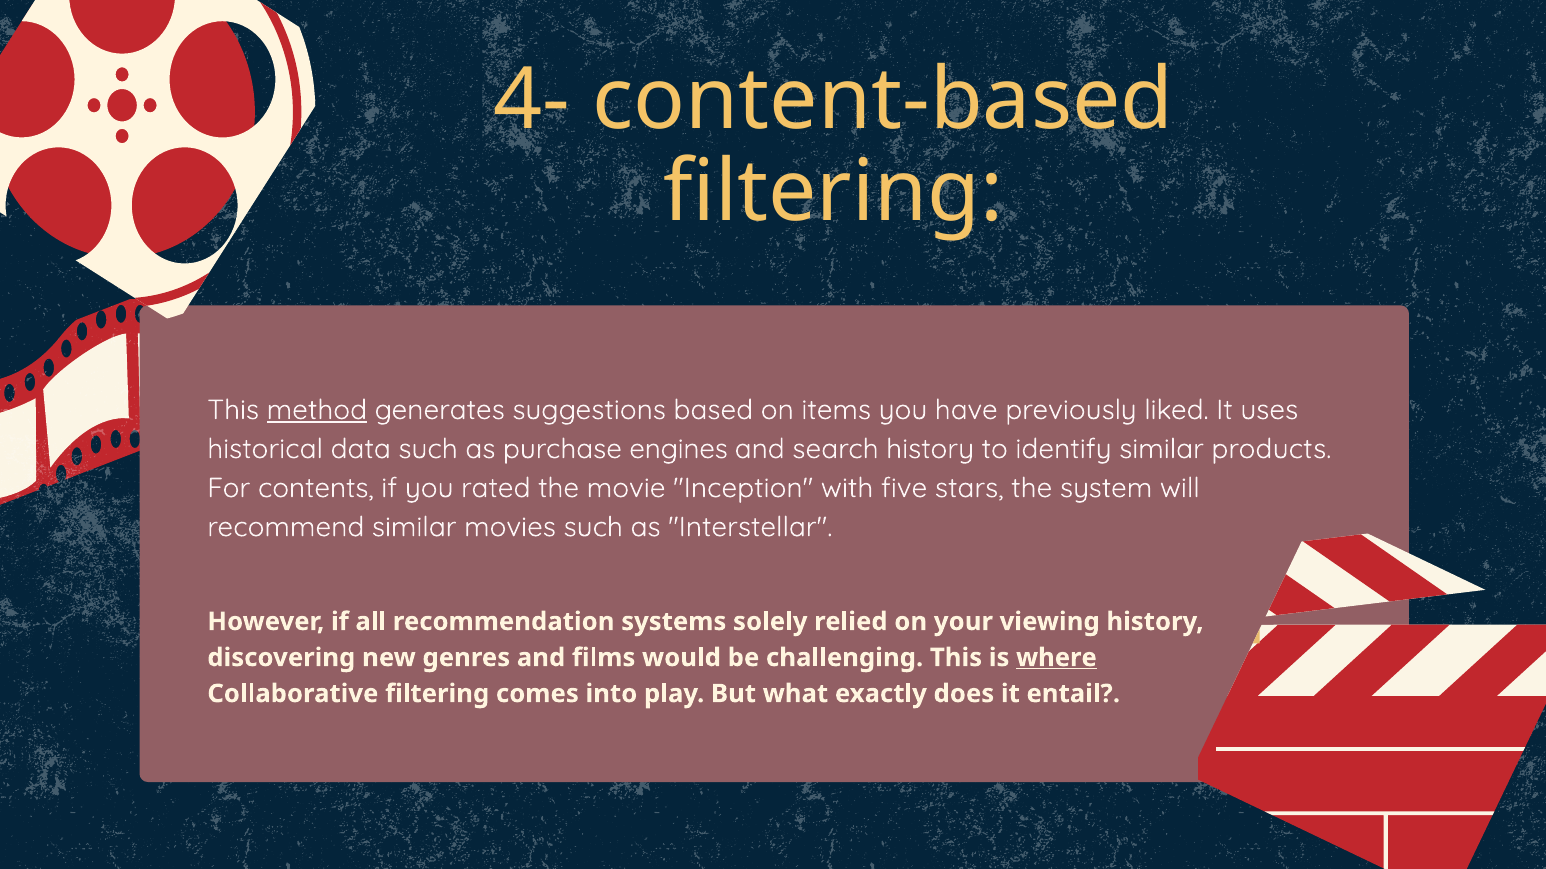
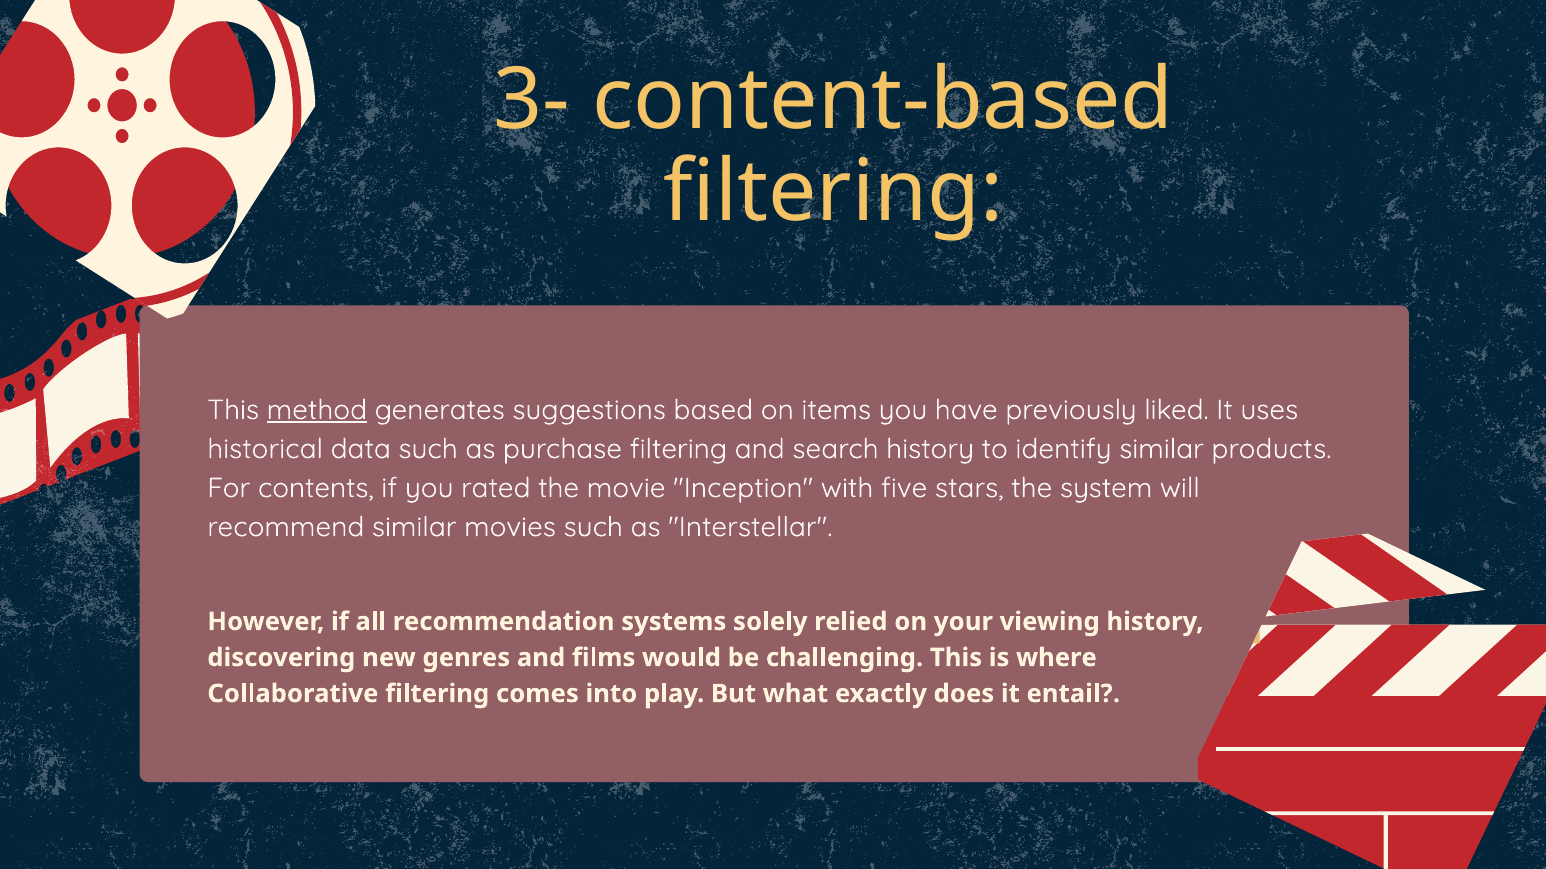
4-: 4- -> 3- (532, 100)
purchase engines: engines -> filtering (678, 449)
where underline: present -> none (1056, 658)
